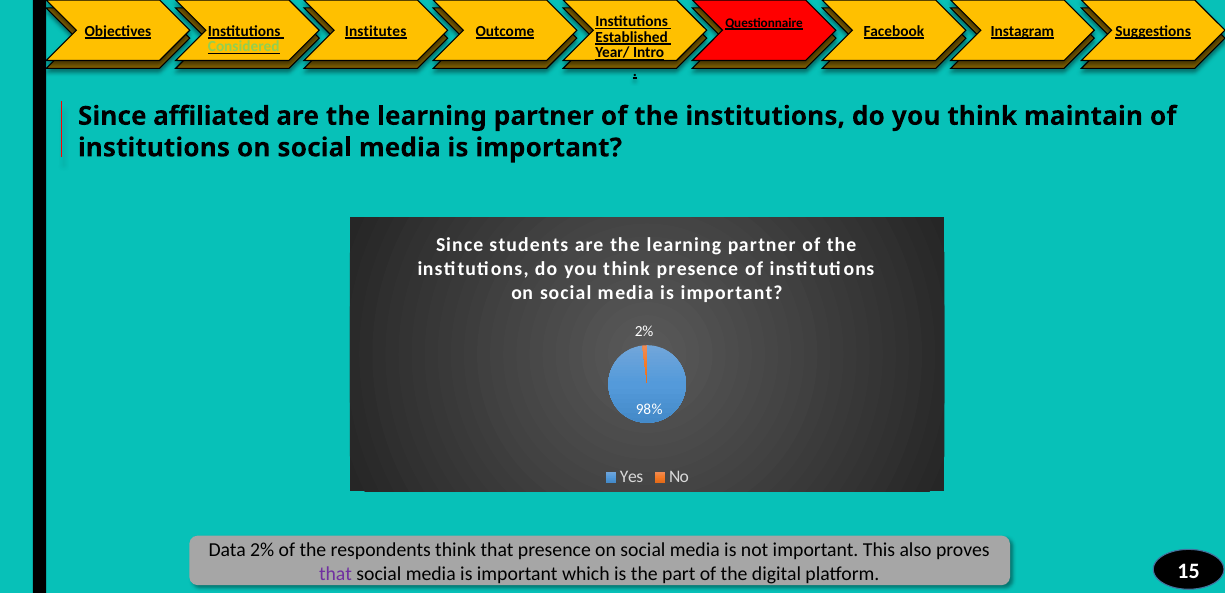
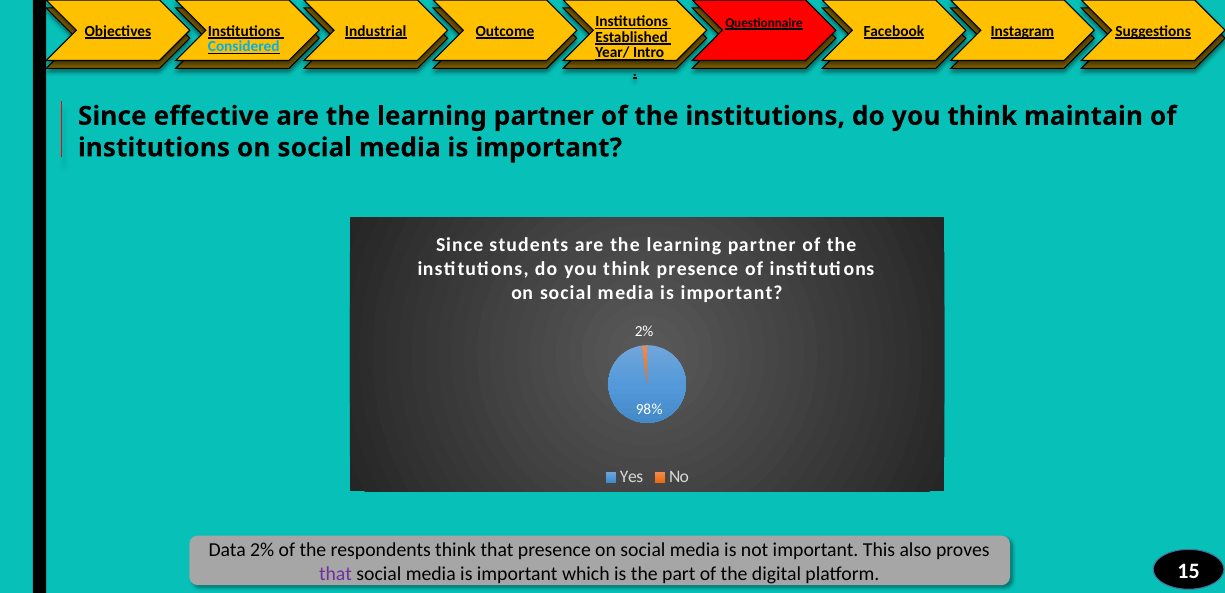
Institutes: Institutes -> Industrial (376, 31)
Considered colour: light green -> light blue (244, 47)
affiliated: affiliated -> effective (211, 116)
